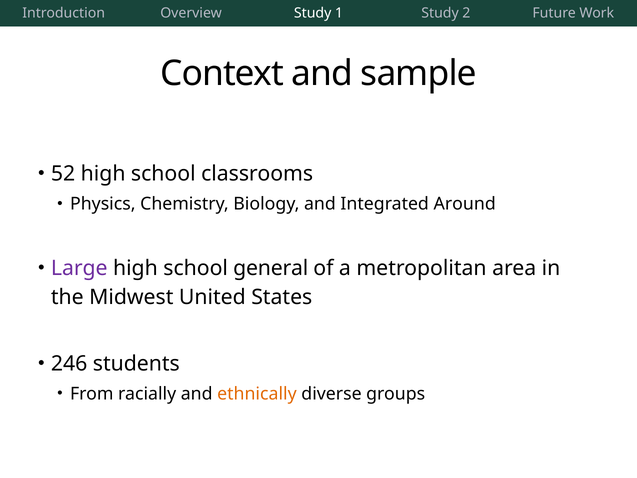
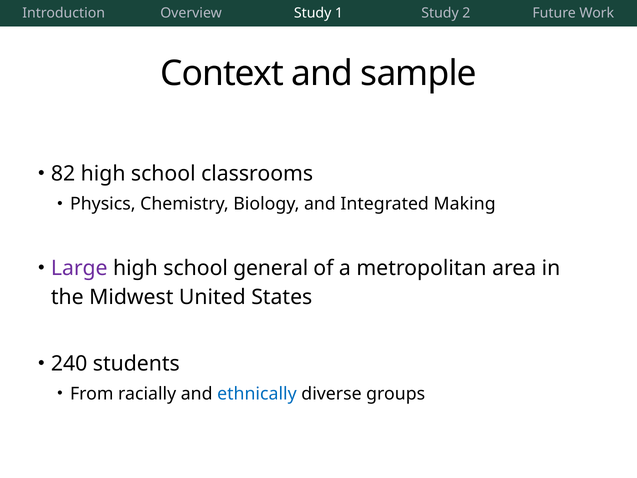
52: 52 -> 82 (63, 174)
Around: Around -> Making (465, 204)
246: 246 -> 240 (69, 364)
ethnically colour: orange -> blue (257, 393)
